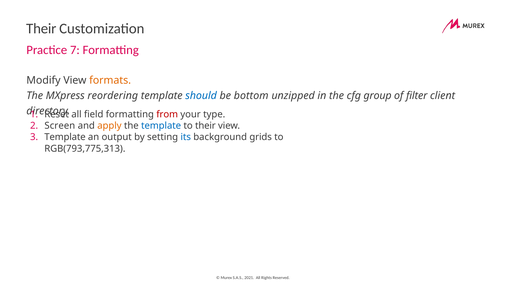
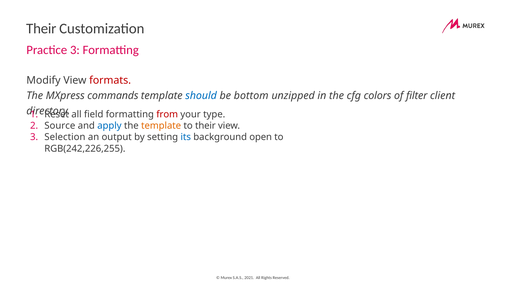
Practice 7: 7 -> 3 (75, 50)
formats colour: orange -> red (110, 80)
reordering: reordering -> commands (113, 96)
group: group -> colors (378, 96)
Screen: Screen -> Source (60, 126)
apply colour: orange -> blue (109, 126)
template colour: blue -> orange (161, 126)
Template: Template -> Selection (65, 137)
grids: grids -> open (261, 137)
RGB(793,775,313: RGB(793,775,313 -> RGB(242,226,255 (85, 148)
